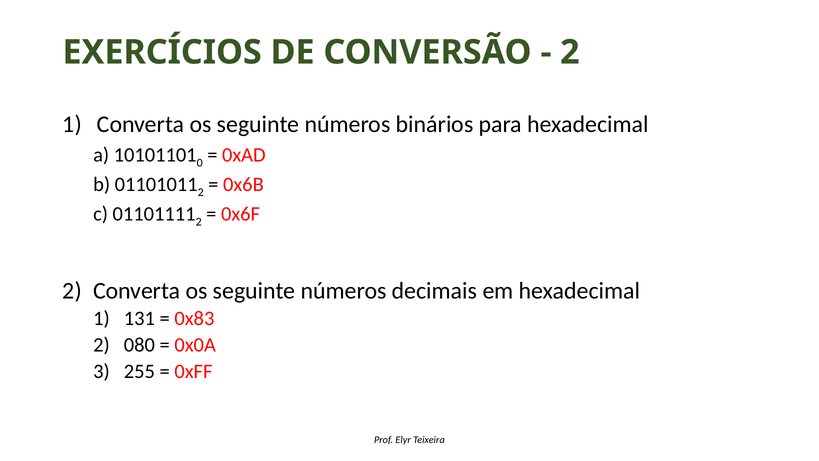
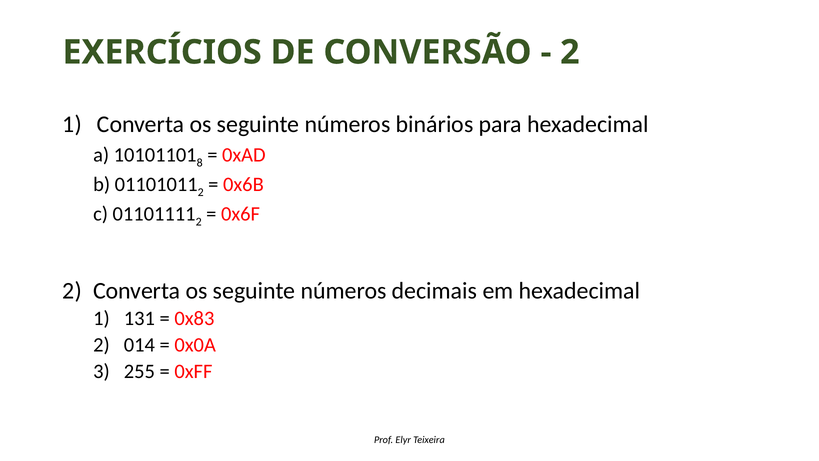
0: 0 -> 8 (200, 163)
080: 080 -> 014 (139, 345)
